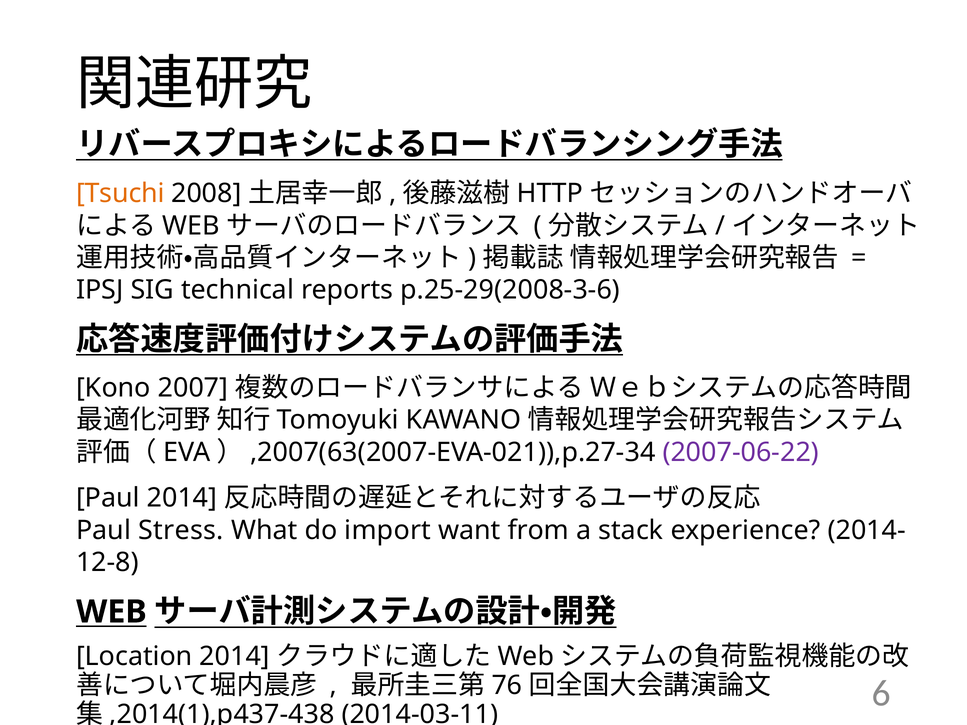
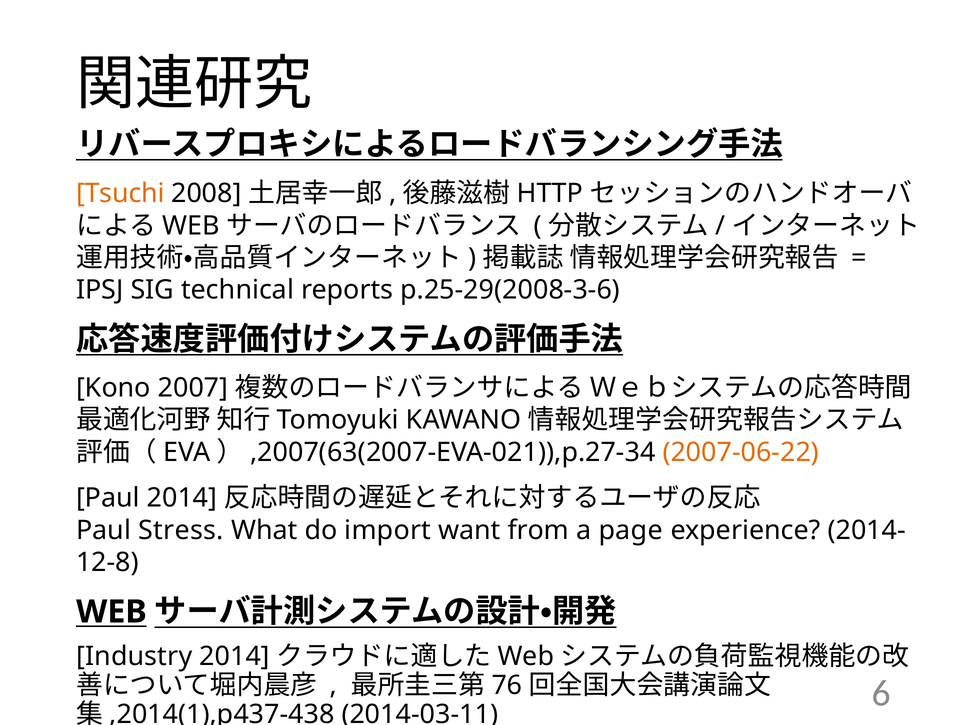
2007-06-22 colour: purple -> orange (741, 453)
stack: stack -> page (631, 530)
Location: Location -> Industry (134, 657)
